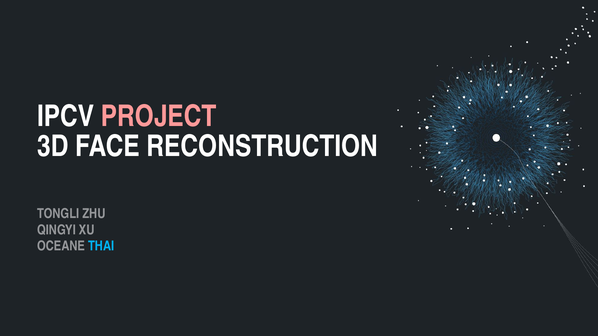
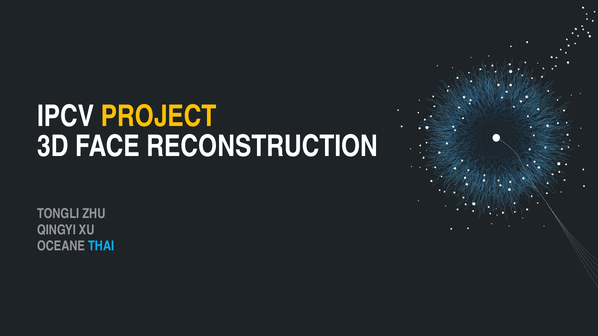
PROJECT colour: pink -> yellow (159, 116)
